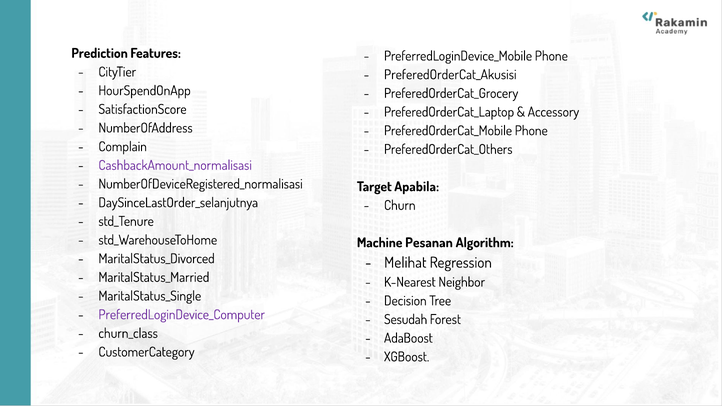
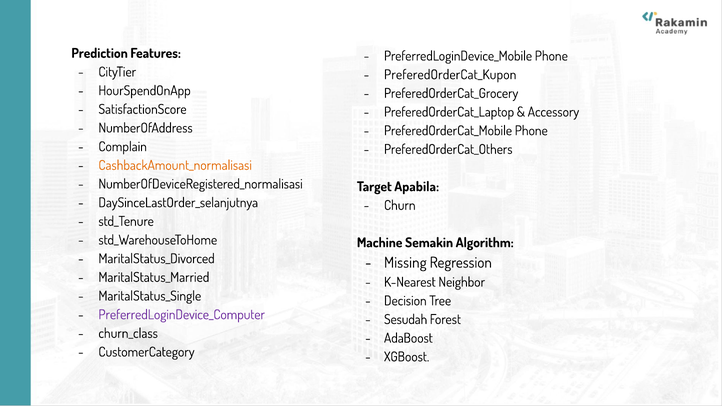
PreferedOrderCat_Akusisi: PreferedOrderCat_Akusisi -> PreferedOrderCat_Kupon (450, 75)
CashbackAmount_normalisasi colour: purple -> orange (175, 165)
Pesanan: Pesanan -> Semakin (429, 243)
Melihat: Melihat -> Missing (405, 263)
